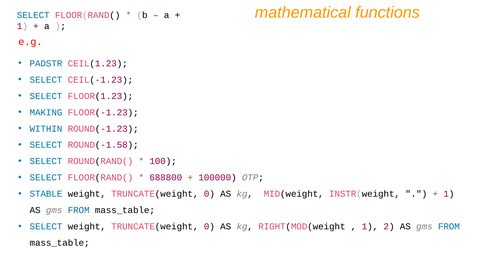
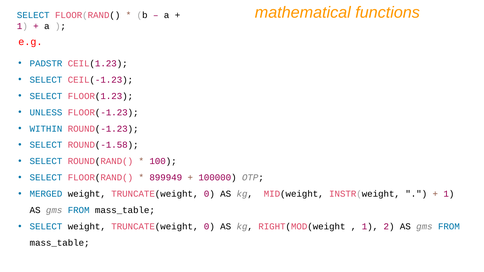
MAKING: MAKING -> UNLESS (46, 112)
688800: 688800 -> 899949 (166, 178)
STABLE: STABLE -> MERGED (46, 194)
